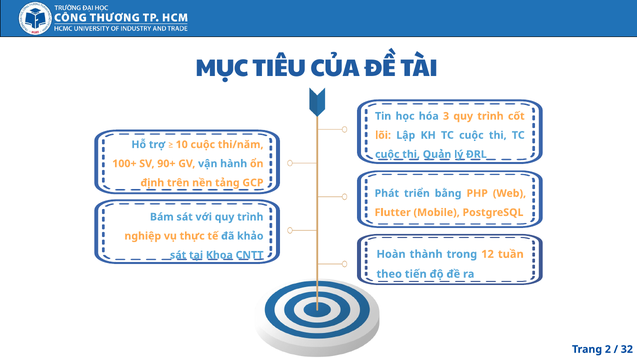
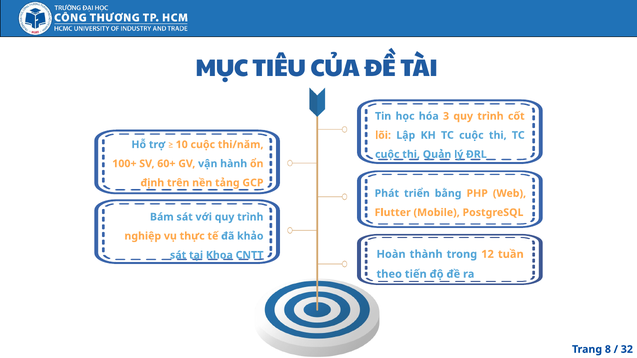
90+: 90+ -> 60+ (166, 164)
2: 2 -> 8 (608, 350)
